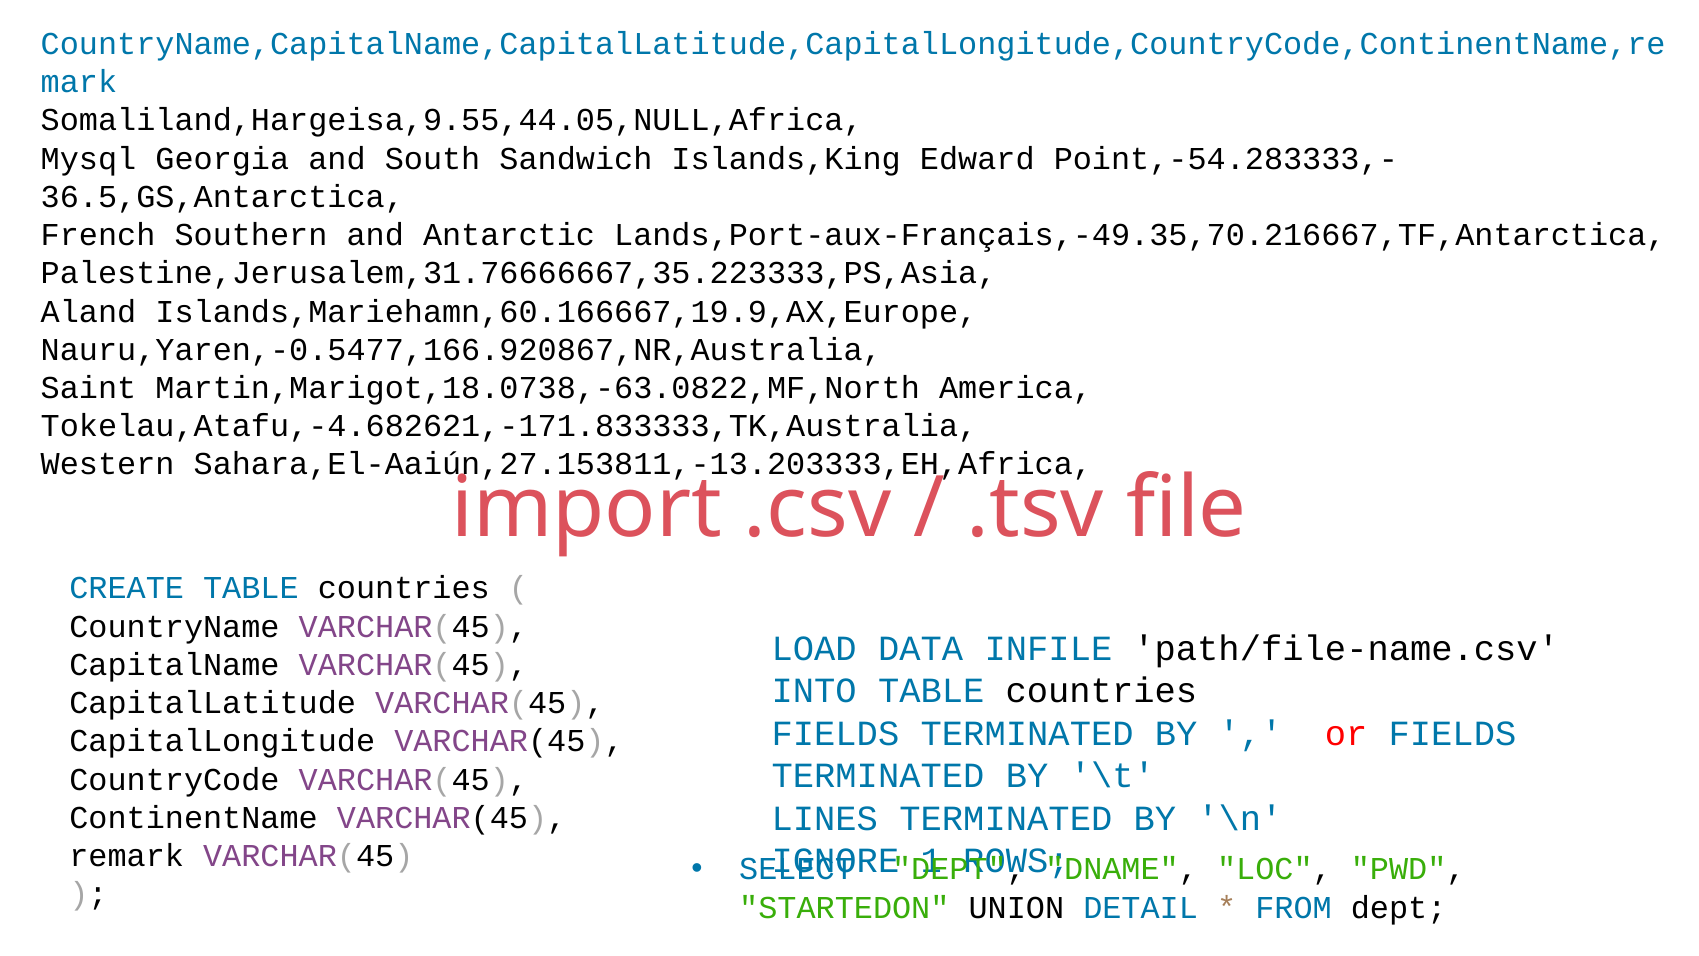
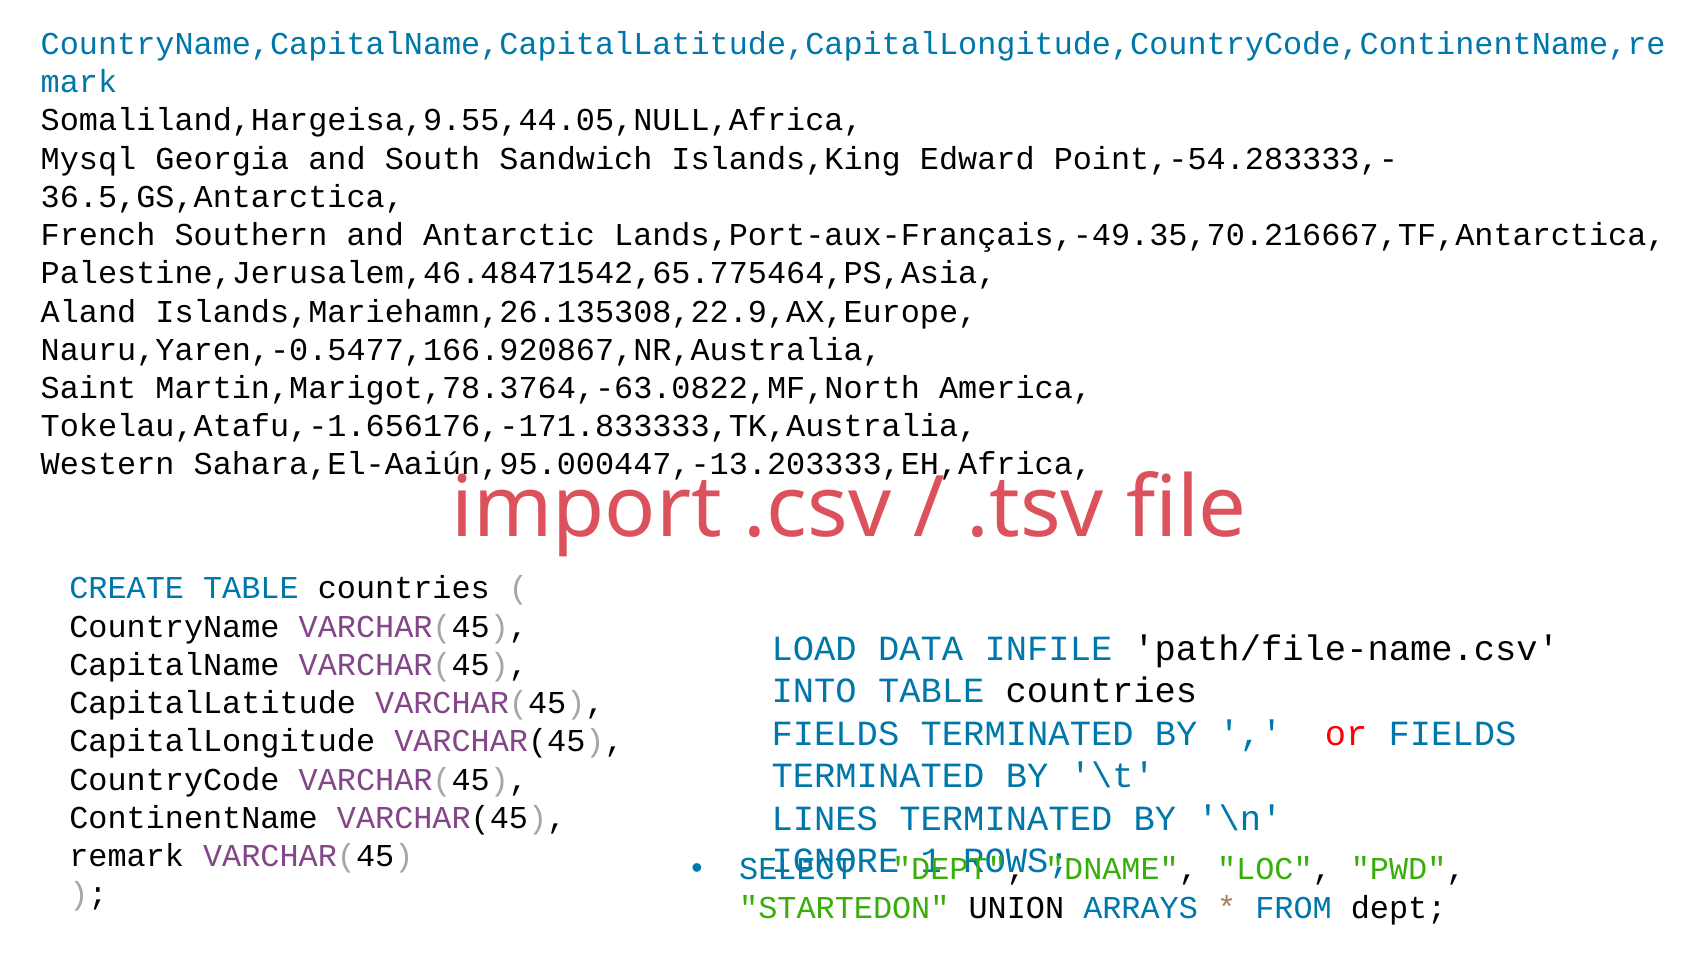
Palestine,Jerusalem,31.76666667,35.223333,PS,Asia: Palestine,Jerusalem,31.76666667,35.223333,PS,Asia -> Palestine,Jerusalem,46.48471542,65.775464,PS,Asia (519, 273)
Islands,Mariehamn,60.166667,19.9,AX,Europe: Islands,Mariehamn,60.166667,19.9,AX,Europe -> Islands,Mariehamn,26.135308,22.9,AX,Europe (566, 311)
Martin,Marigot,18.0738,-63.0822,MF,North: Martin,Marigot,18.0738,-63.0822,MF,North -> Martin,Marigot,78.3764,-63.0822,MF,North (538, 388)
Tokelau,Atafu,-4.682621,-171.833333,TK,Australia: Tokelau,Atafu,-4.682621,-171.833333,TK,Australia -> Tokelau,Atafu,-1.656176,-171.833333,TK,Australia (509, 426)
Sahara,El-Aaiún,27.153811,-13.203333,EH,Africa: Sahara,El-Aaiún,27.153811,-13.203333,EH,Africa -> Sahara,El-Aaiún,95.000447,-13.203333,EH,Africa (643, 464)
DETAIL: DETAIL -> ARRAYS (1141, 907)
